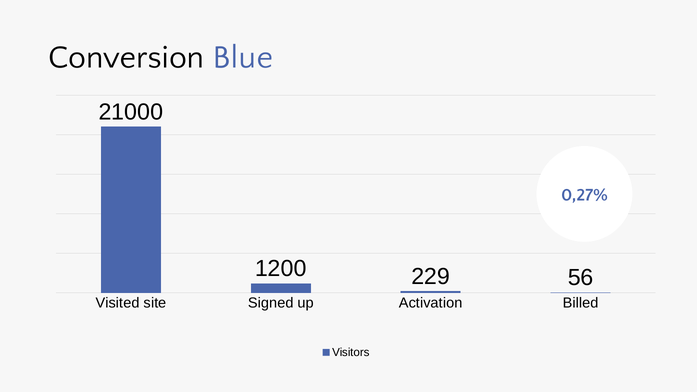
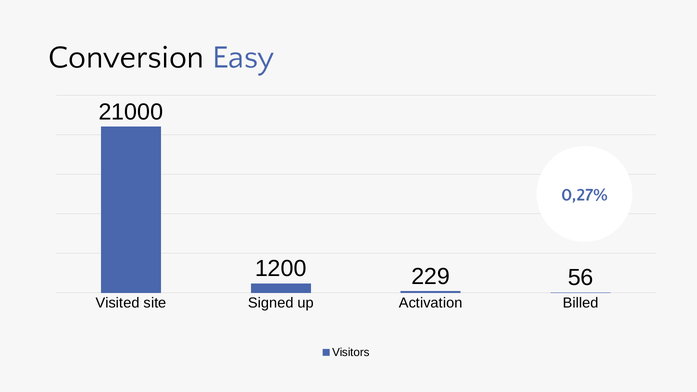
Blue: Blue -> Easy (243, 57)
